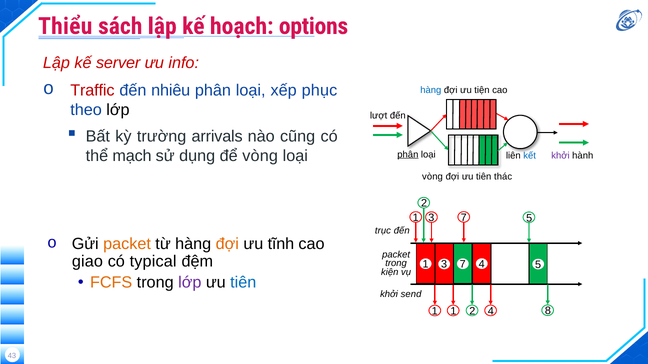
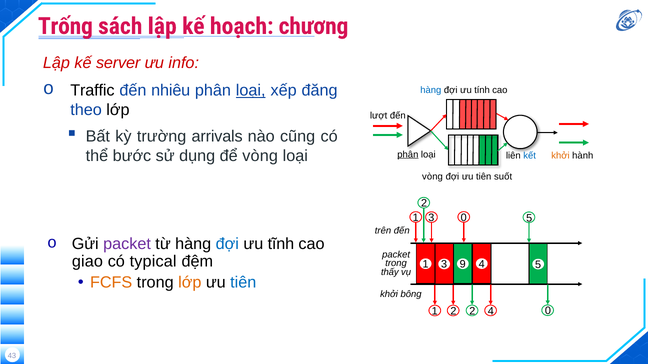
Thiểu: Thiểu -> Trống (65, 26)
options: options -> chương (314, 26)
Traffic colour: red -> black (92, 90)
loại underline: none -> present (251, 90)
phục: phục -> đăng (320, 90)
tiện: tiện -> tính (482, 90)
mạch: mạch -> bước (132, 156)
khởi colour: purple -> orange (560, 156)
thác: thác -> suốt (503, 177)
7: 7 -> 0 (464, 218)
trục: trục -> trên (383, 231)
packet colour: orange -> purple (127, 244)
đợi colour: orange -> blue (227, 244)
7: 7 -> 9 (463, 265)
kiện: kiện -> thấy (390, 272)
lớp colour: purple -> orange (190, 283)
send: send -> bông (411, 295)
1 1: 1 -> 2 (453, 311)
4 8: 8 -> 0 (548, 311)
